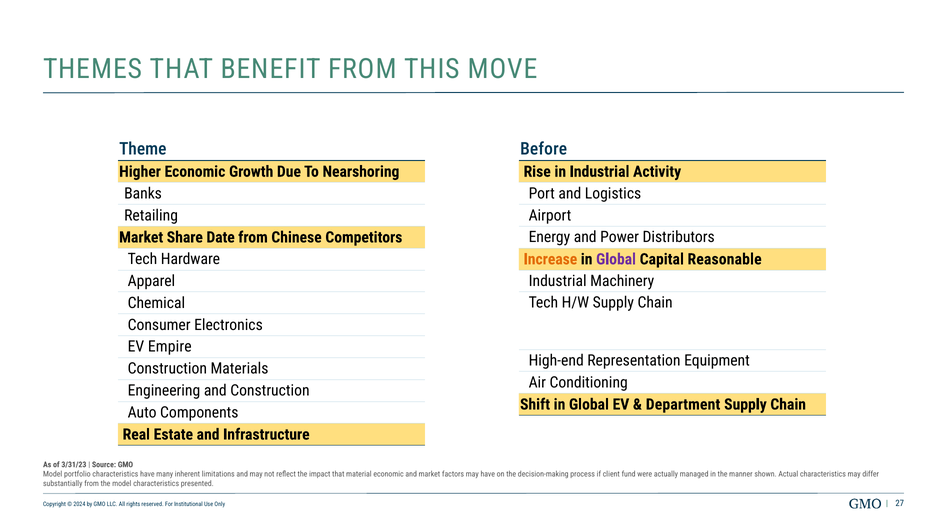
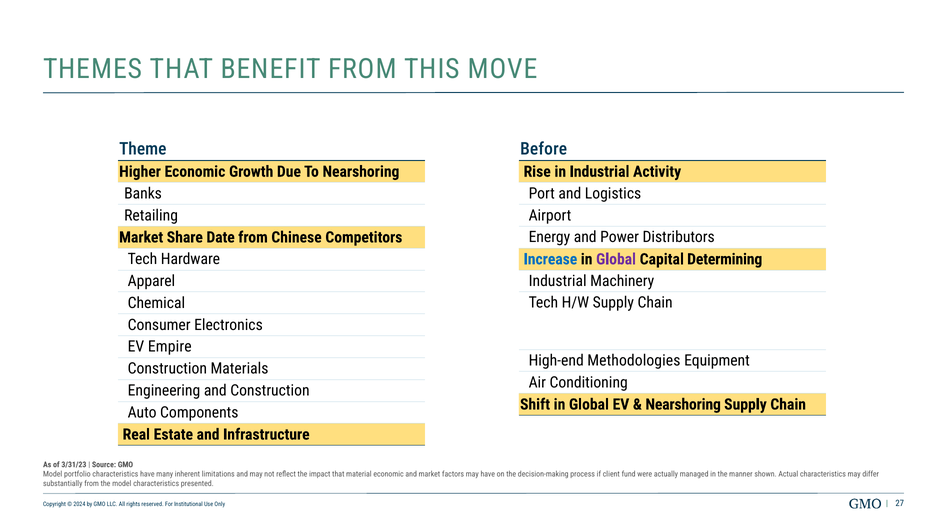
Increase colour: orange -> blue (550, 260)
Reasonable: Reasonable -> Determining (725, 260)
Representation: Representation -> Methodologies (634, 361)
Department: Department -> Nearshoring (683, 405)
